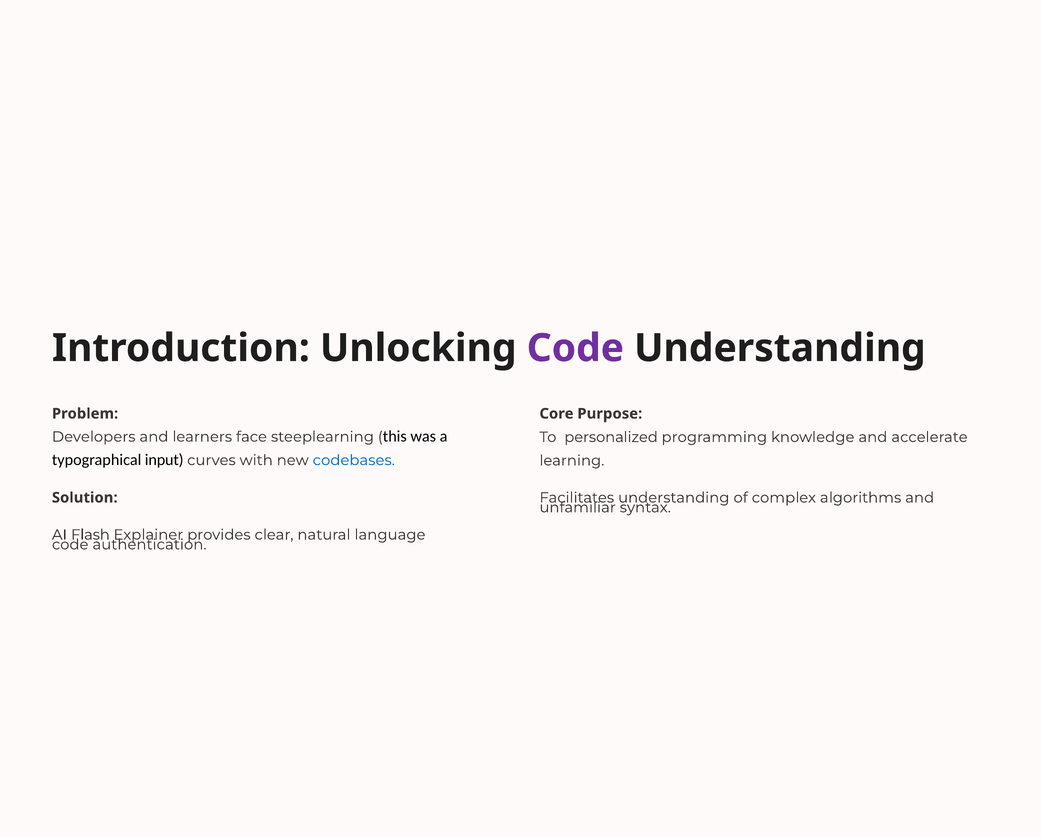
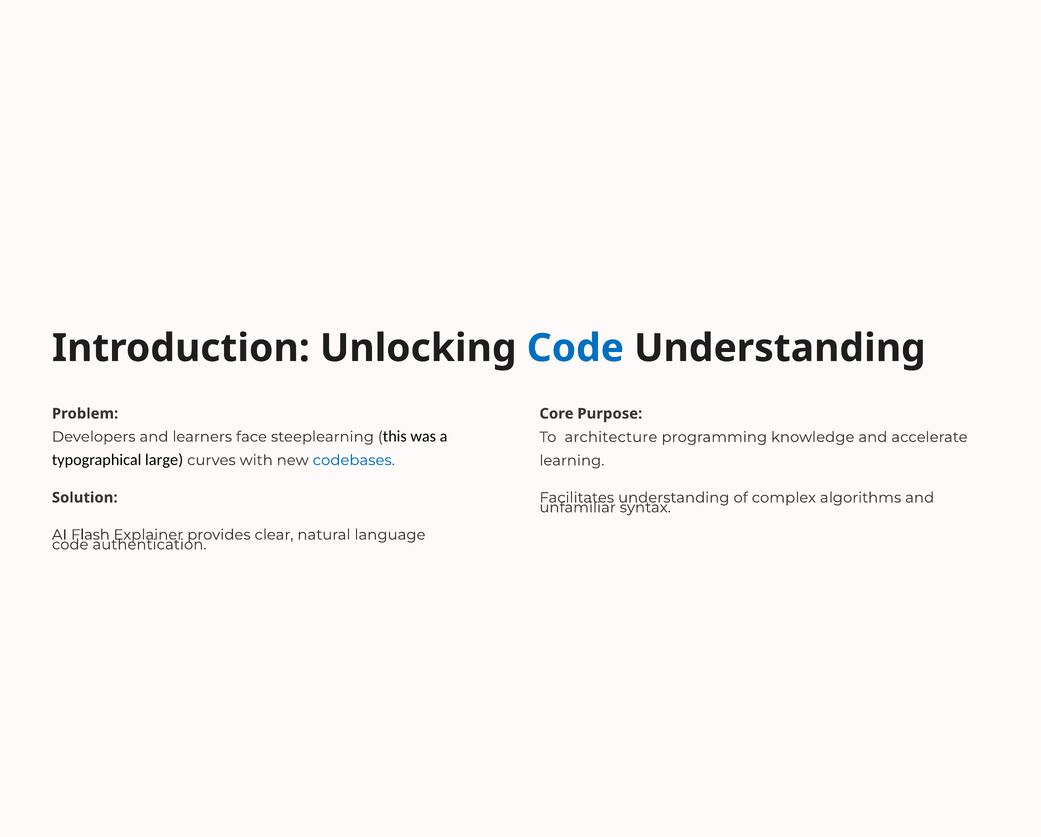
Code colour: purple -> blue (575, 348)
personalized: personalized -> architecture (611, 437)
input: input -> large (164, 459)
